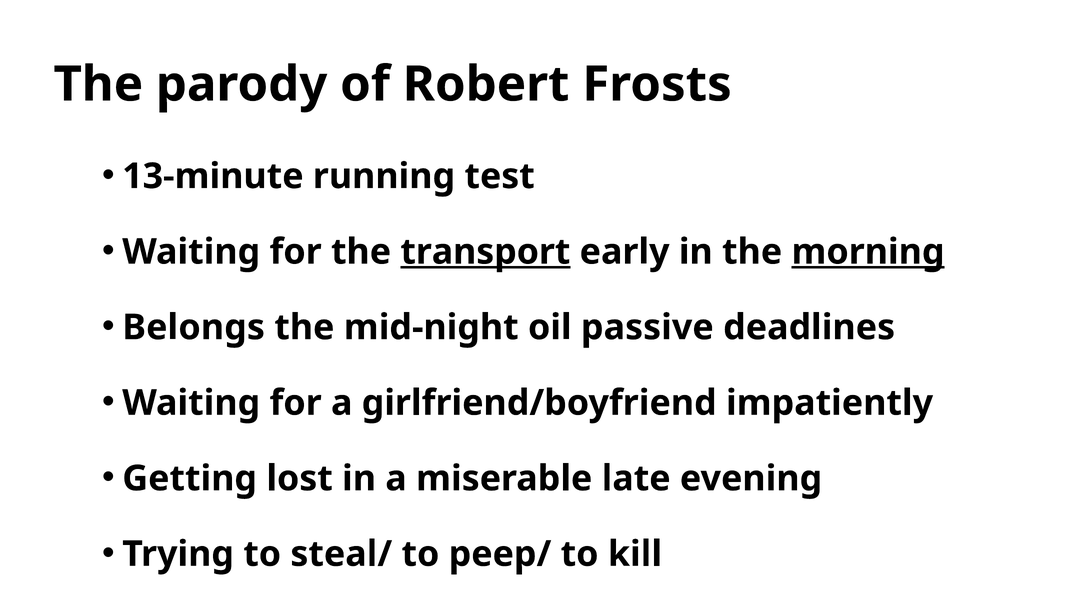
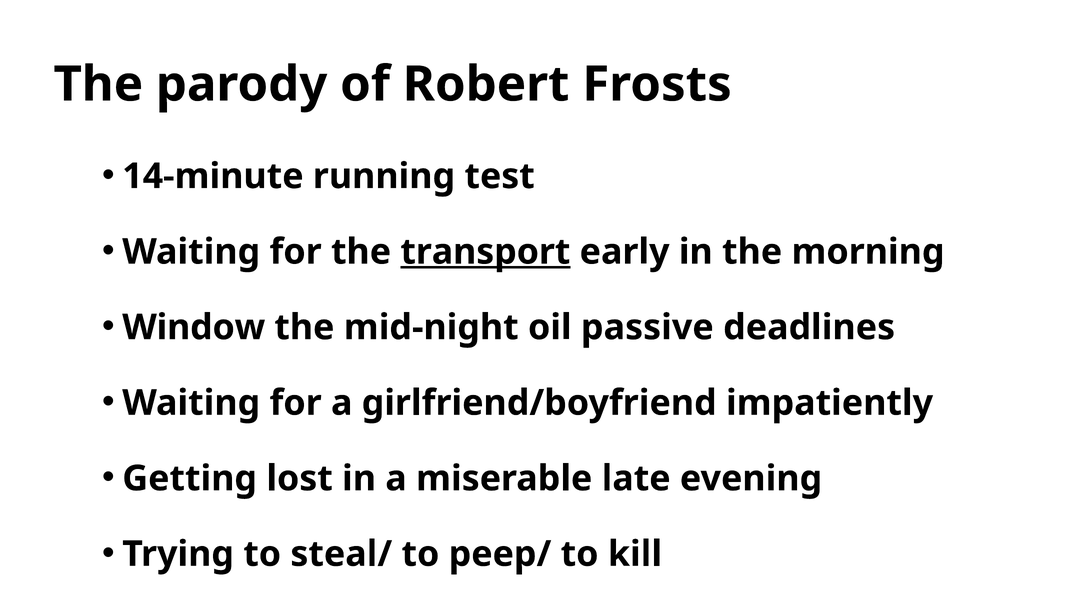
13-minute: 13-minute -> 14-minute (213, 176)
morning underline: present -> none (868, 252)
Belongs: Belongs -> Window (194, 328)
